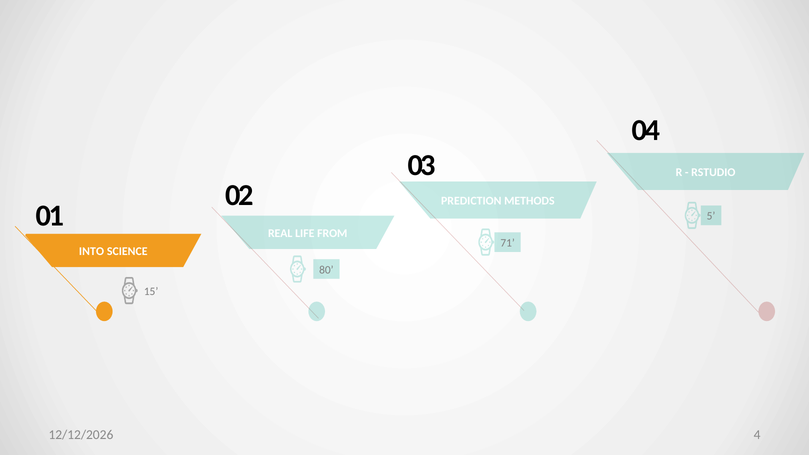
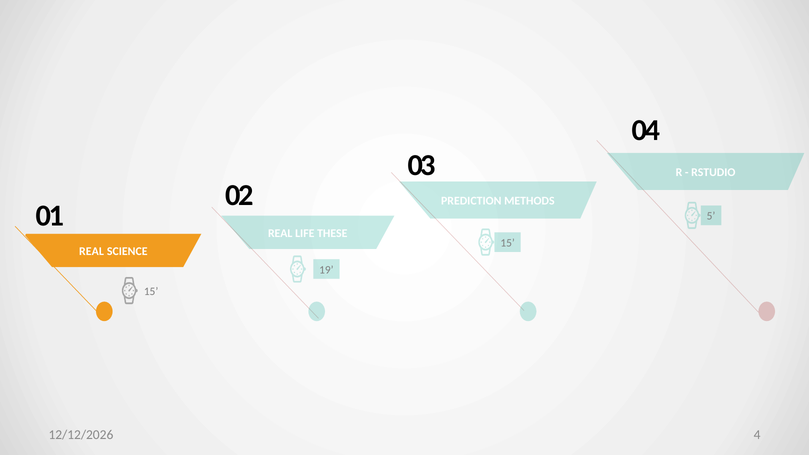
FROM: FROM -> THESE (332, 233)
71: 71 -> 15 (508, 243)
INTO: INTO -> REAL (92, 251)
80: 80 -> 19 (326, 270)
